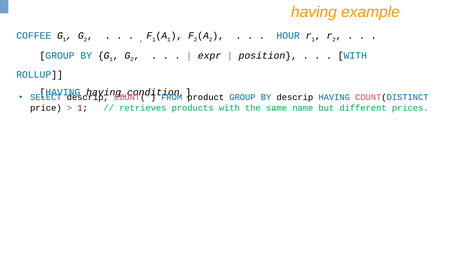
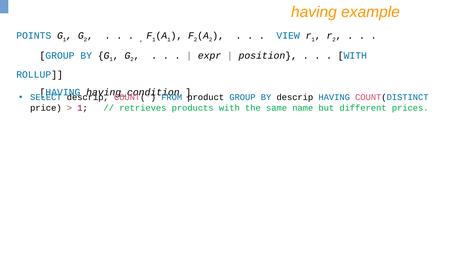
COFFEE: COFFEE -> POINTS (34, 36)
HOUR: HOUR -> VIEW (288, 36)
